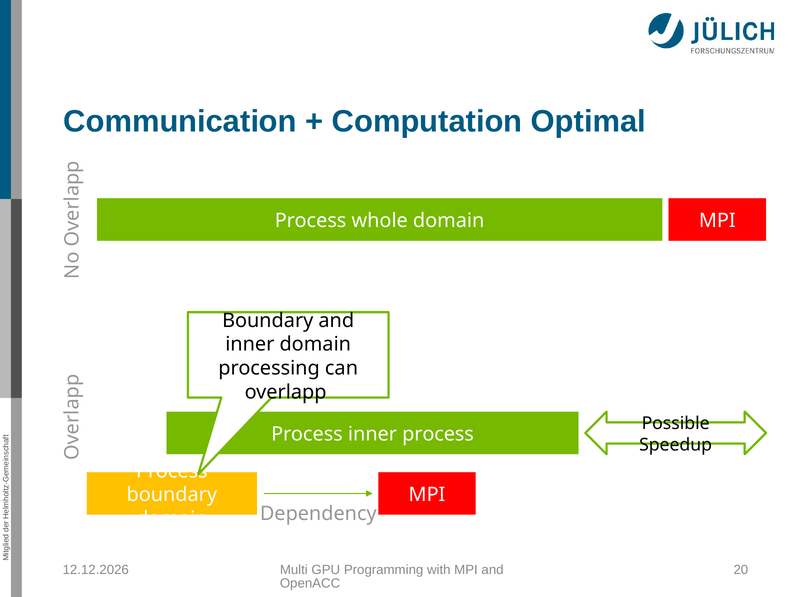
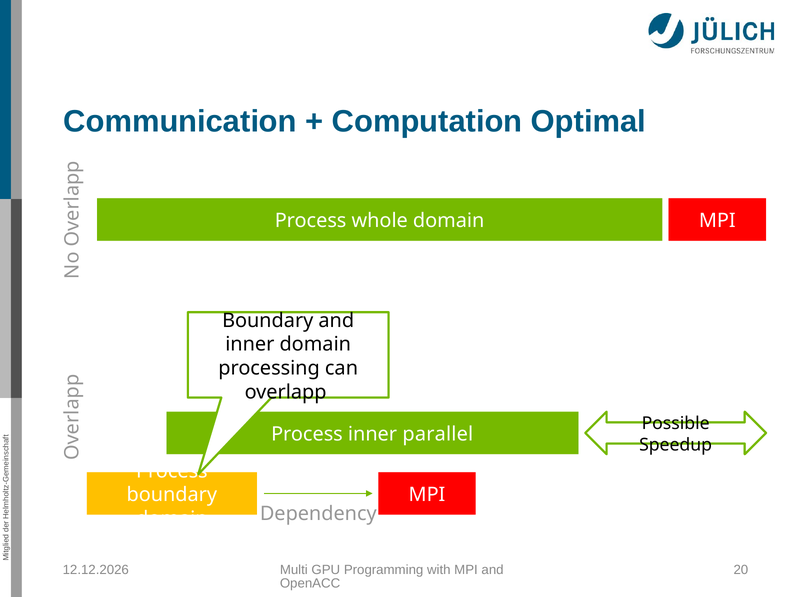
process: process -> parallel (438, 434)
